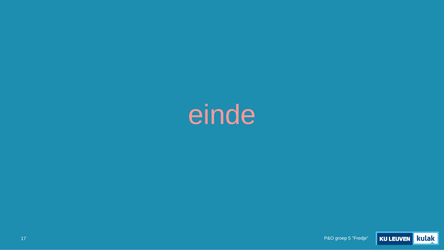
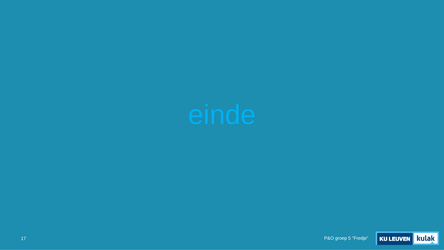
einde colour: pink -> light blue (222, 115)
